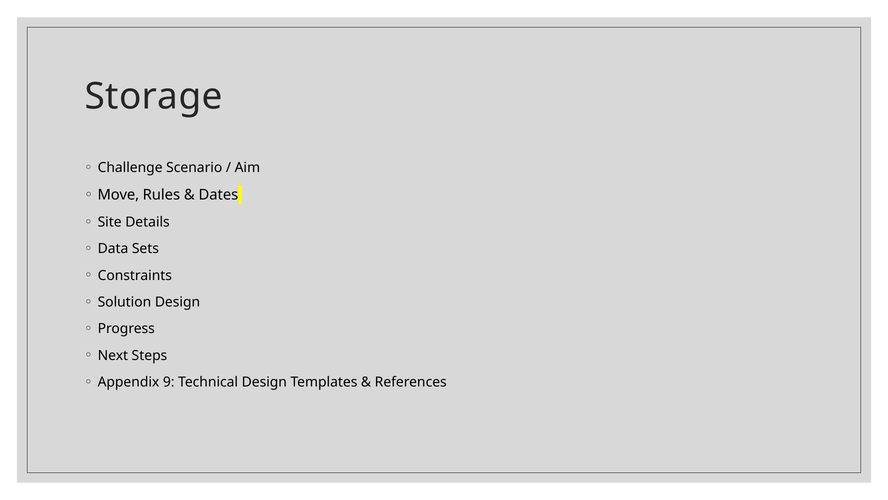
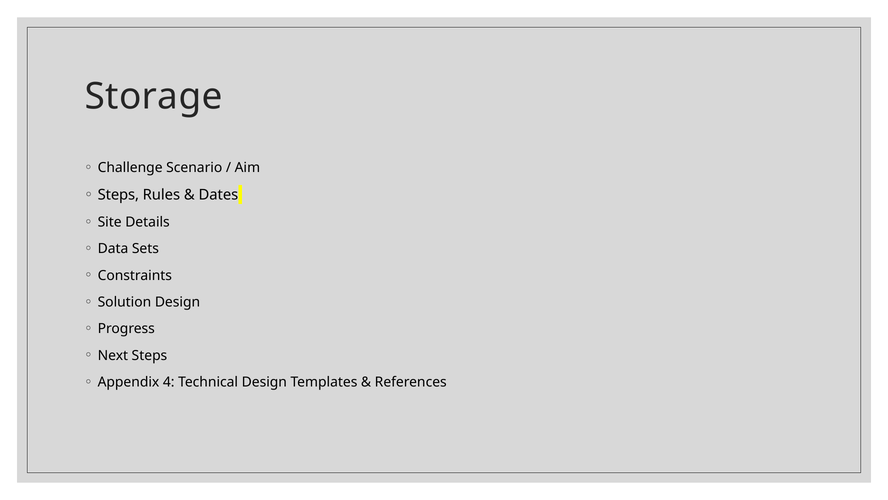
Move: Move -> Steps (118, 195)
9: 9 -> 4 (169, 382)
